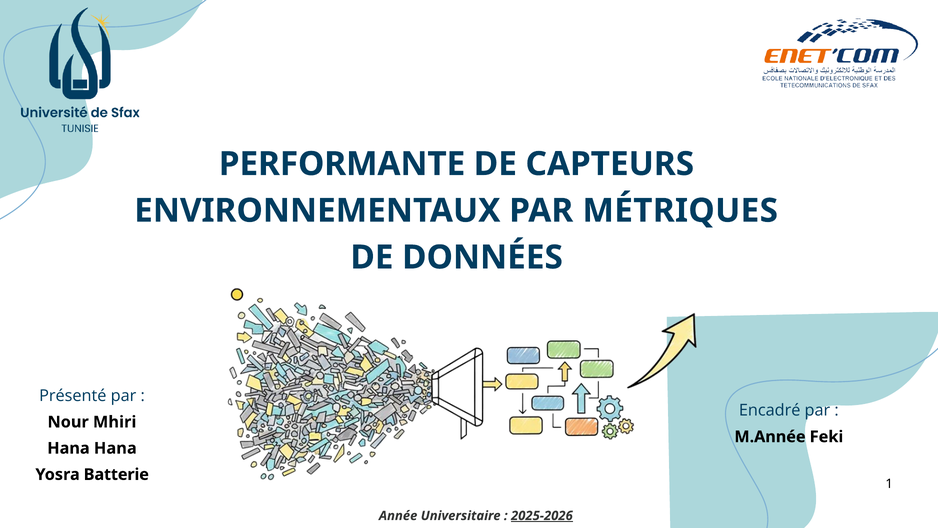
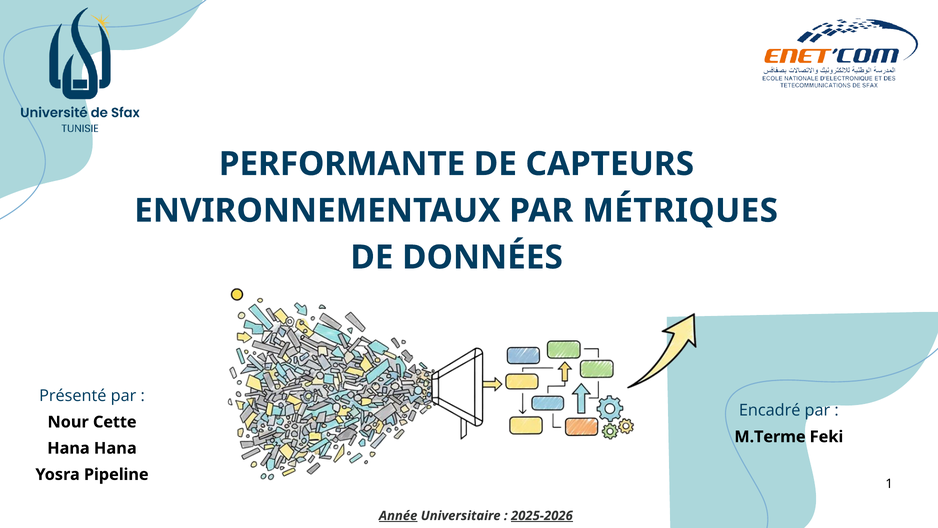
Mhiri: Mhiri -> Cette (115, 422)
M.Année: M.Année -> M.Terme (770, 437)
Batterie: Batterie -> Pipeline (116, 474)
Année underline: none -> present (398, 515)
